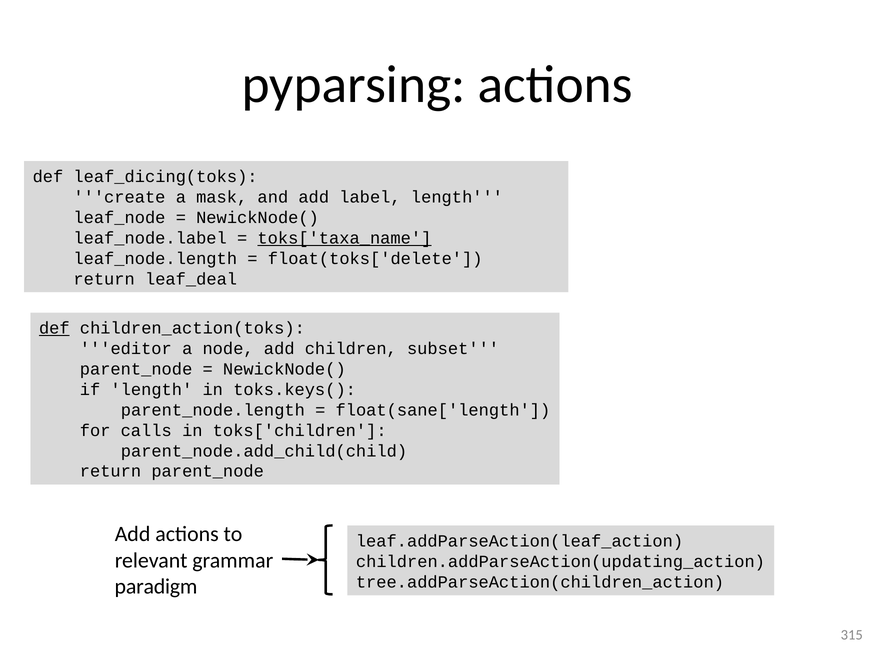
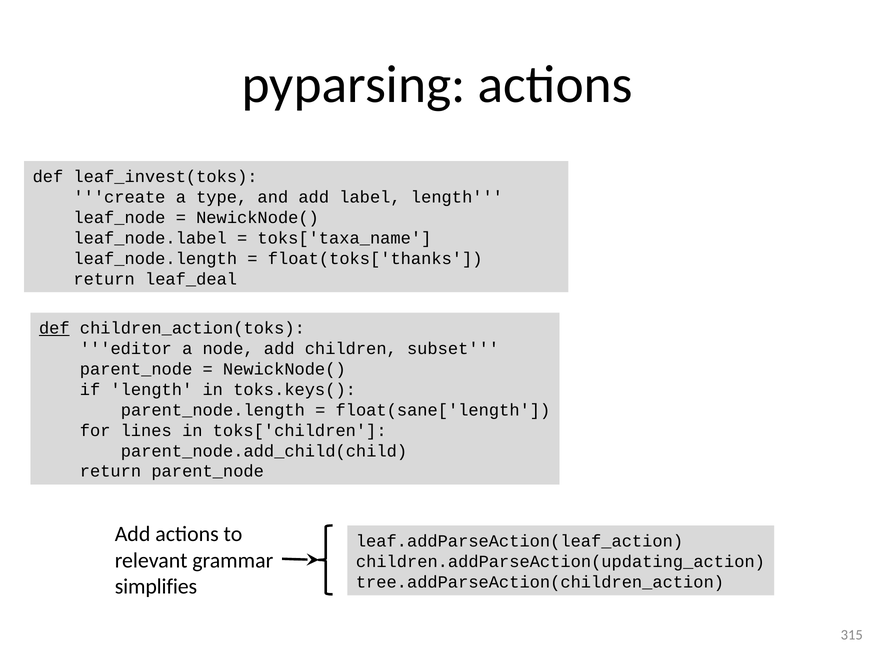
leaf_dicing(toks: leaf_dicing(toks -> leaf_invest(toks (166, 177)
mask: mask -> type (222, 197)
toks['taxa_name underline: present -> none (344, 238)
float(toks['delete: float(toks['delete -> float(toks['thanks (375, 259)
calls: calls -> lines (146, 431)
paradigm: paradigm -> simplifies (156, 587)
